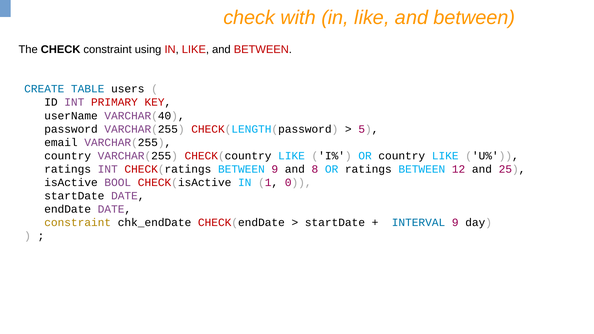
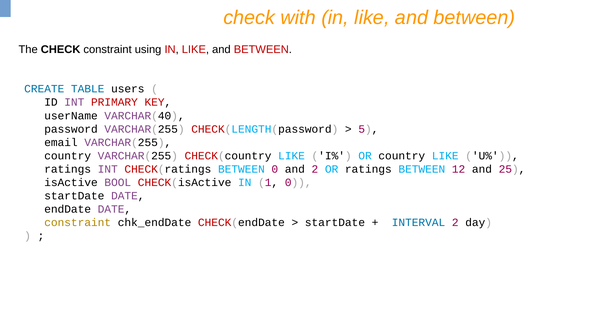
BETWEEN 9: 9 -> 0 (275, 169)
and 8: 8 -> 2 (315, 169)
INTERVAL 9: 9 -> 2 (455, 223)
